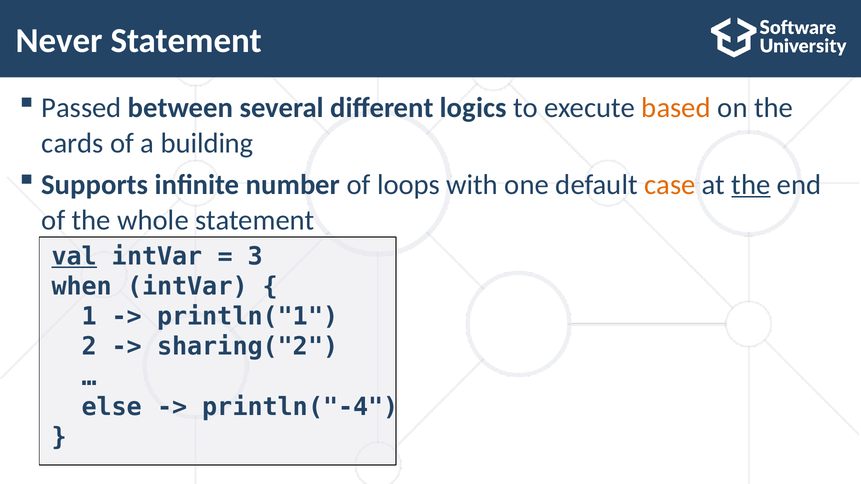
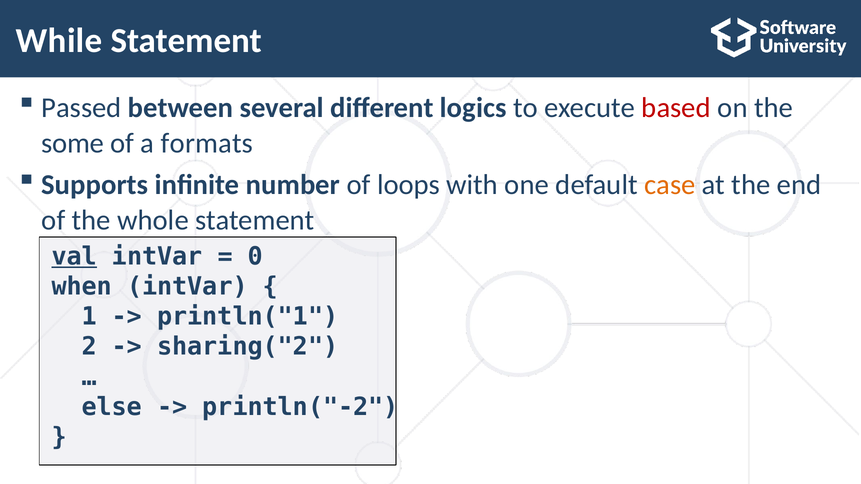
Never: Never -> While (59, 41)
based colour: orange -> red (676, 108)
cards: cards -> some (73, 143)
building: building -> formats (207, 143)
the underline: present -> none (751, 185)
3: 3 -> 0 (255, 256)
println("-4: println("-4 -> println("-2 (300, 407)
